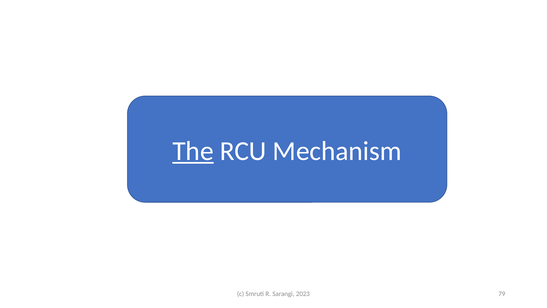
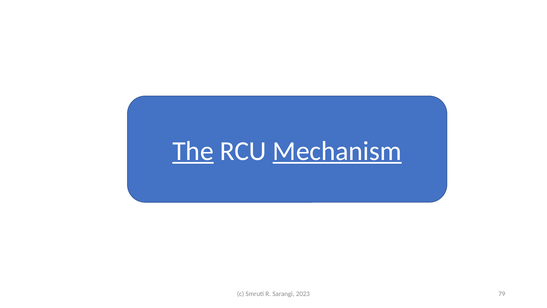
Mechanism underline: none -> present (337, 151)
